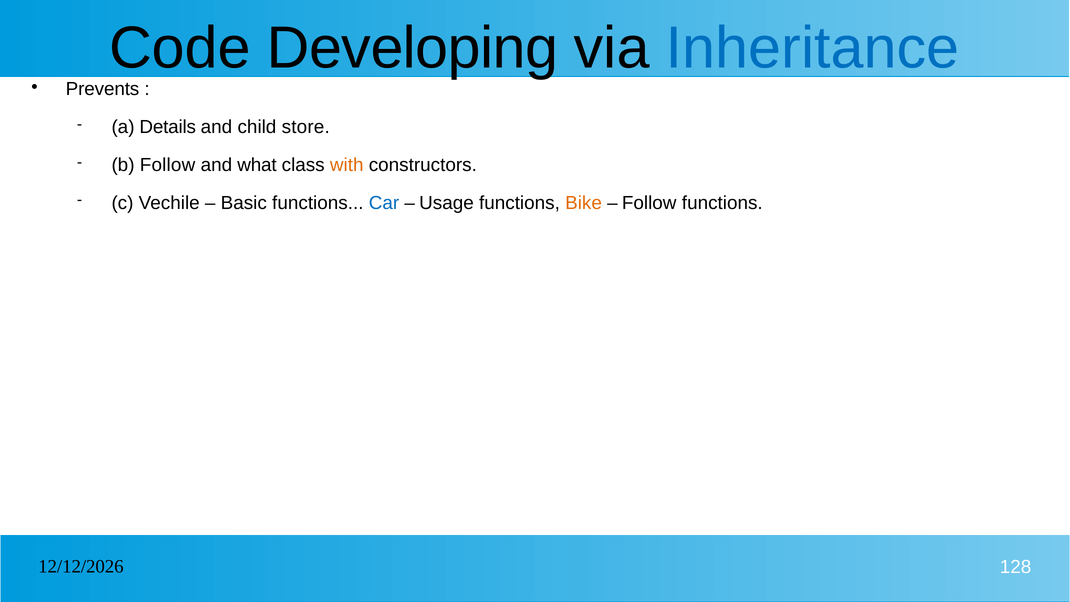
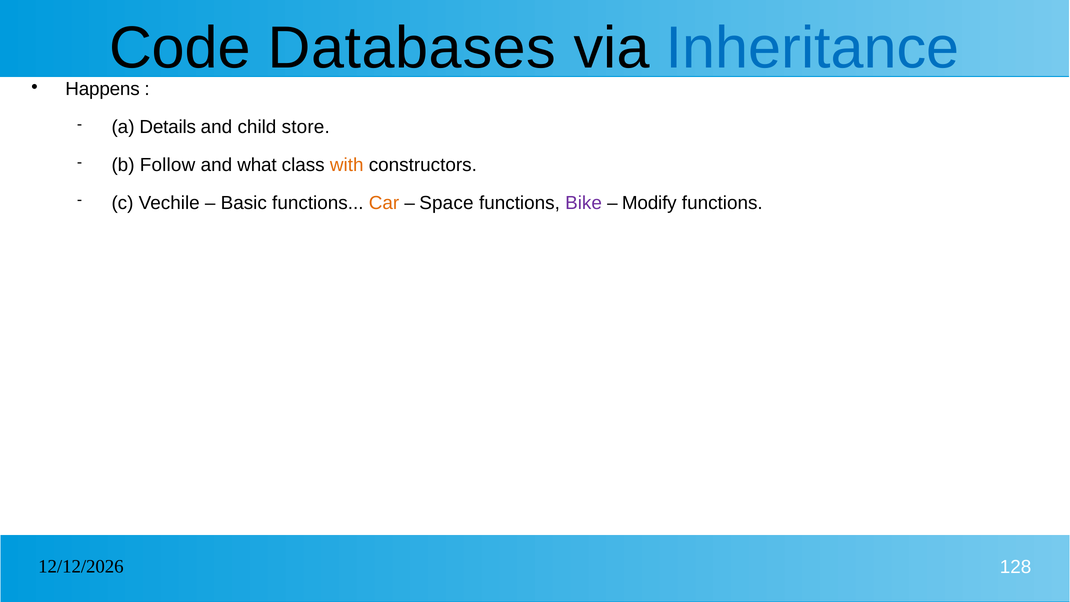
Developing: Developing -> Databases (412, 48)
Prevents: Prevents -> Happens (103, 89)
Car colour: blue -> orange (384, 203)
Usage: Usage -> Space (446, 203)
Bike colour: orange -> purple (584, 203)
Follow: Follow -> Modify (649, 203)
